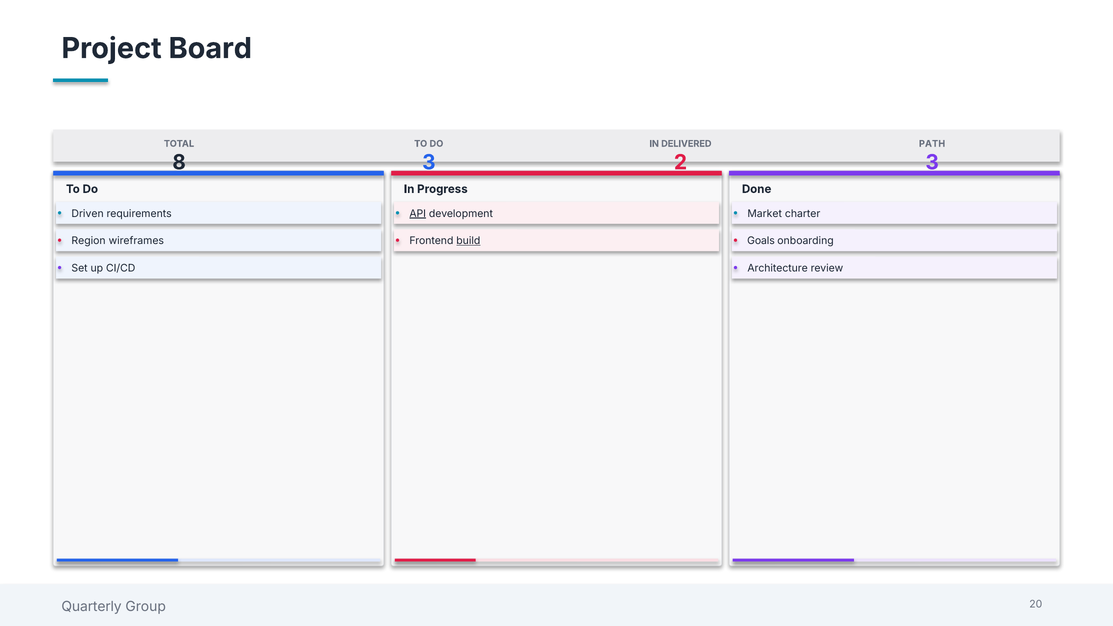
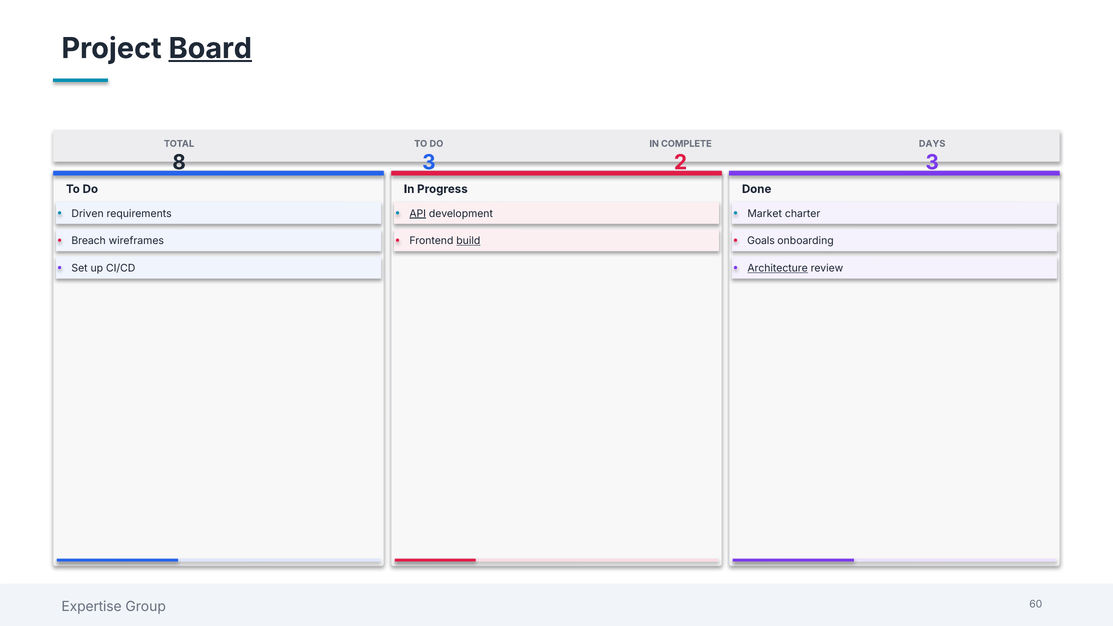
Board underline: none -> present (210, 49)
DELIVERED: DELIVERED -> COMPLETE (686, 144)
PATH: PATH -> DAYS (932, 144)
Region: Region -> Breach (89, 241)
Architecture underline: none -> present (778, 268)
Quarterly: Quarterly -> Expertise (92, 607)
20: 20 -> 60 (1036, 605)
